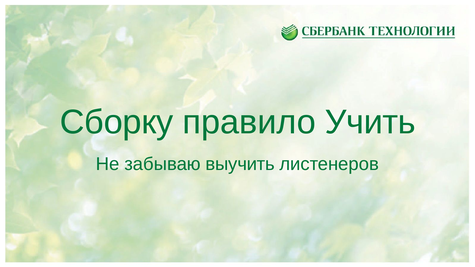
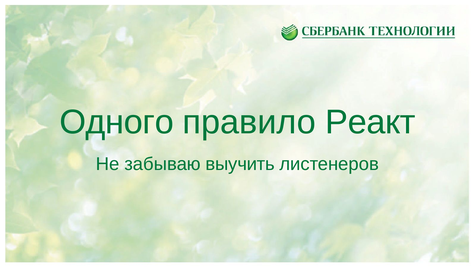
Сборку: Сборку -> Одного (117, 122)
Учить: Учить -> Реакт (370, 122)
